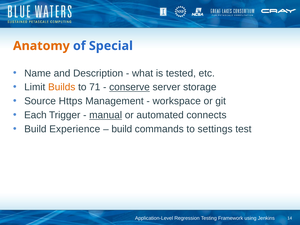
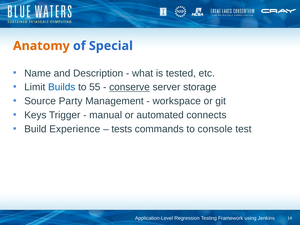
Builds colour: orange -> blue (62, 87)
71: 71 -> 55 (95, 87)
Https: Https -> Party (71, 101)
Each: Each -> Keys (35, 115)
manual underline: present -> none (106, 115)
build: build -> tests (122, 129)
settings: settings -> console (215, 129)
